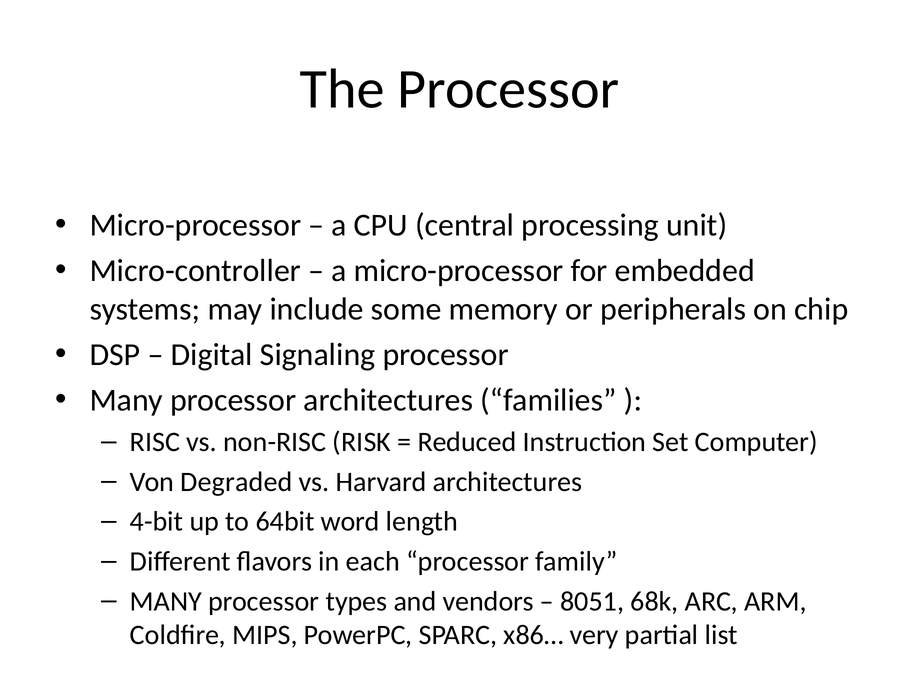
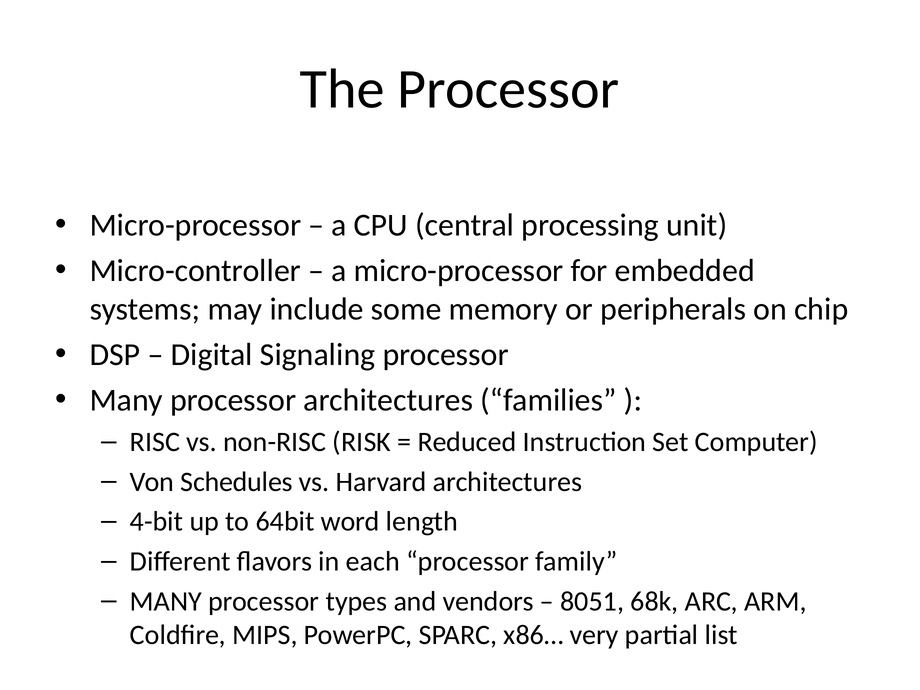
Degraded: Degraded -> Schedules (237, 482)
